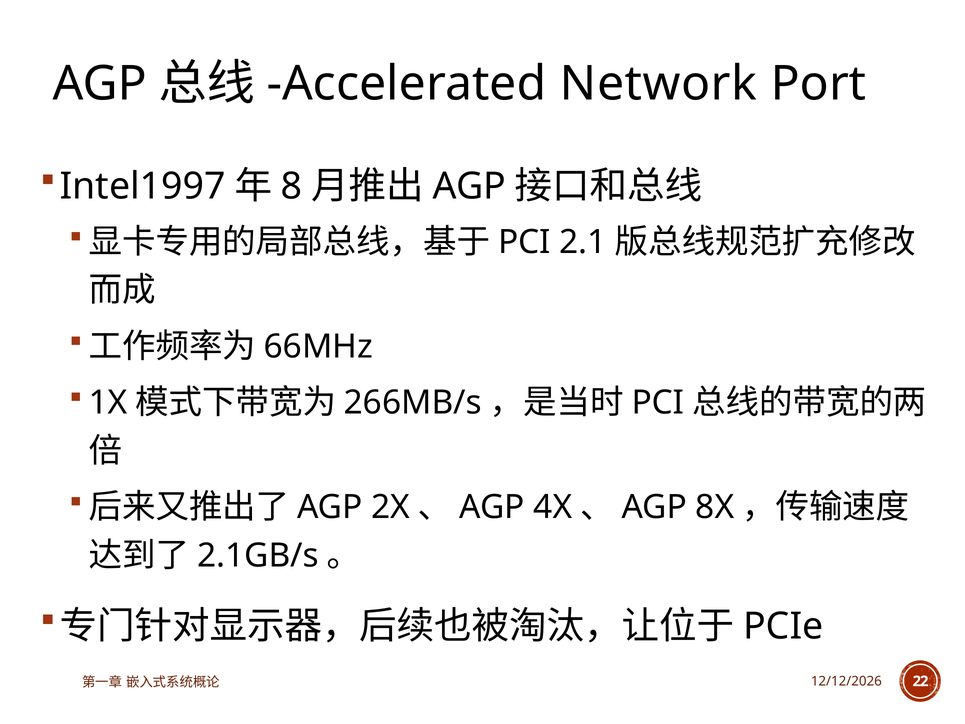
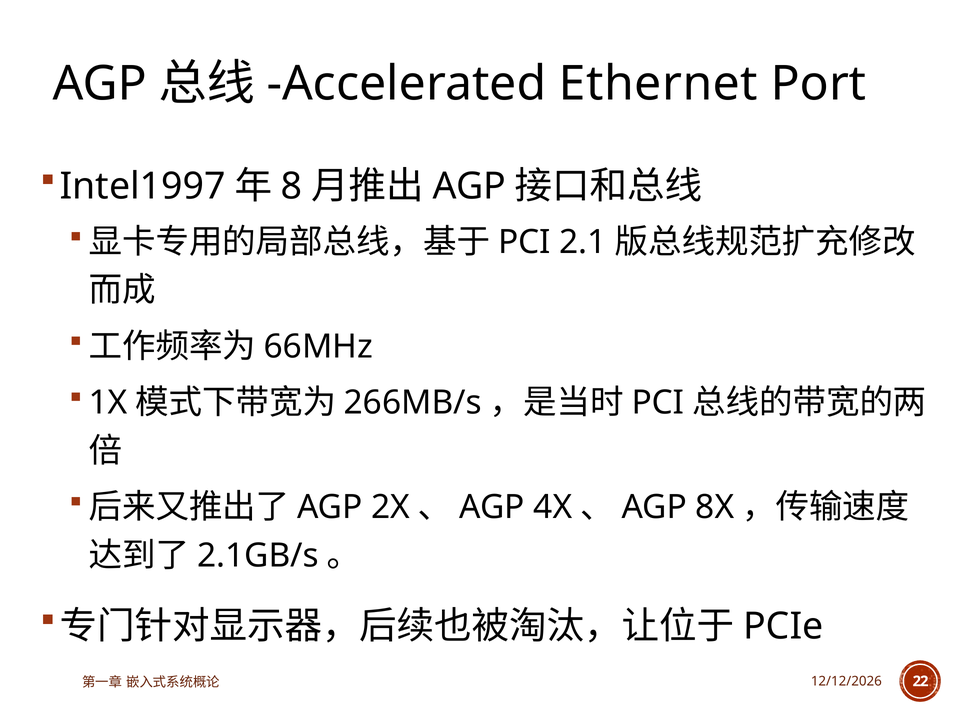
Network: Network -> Ethernet (658, 84)
